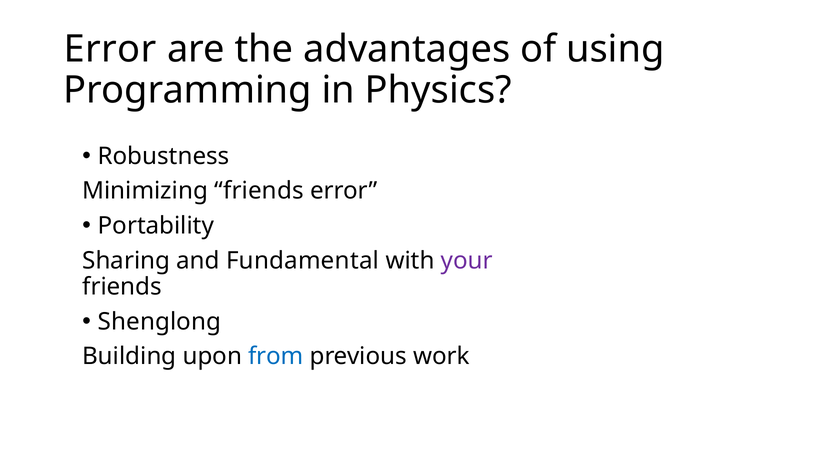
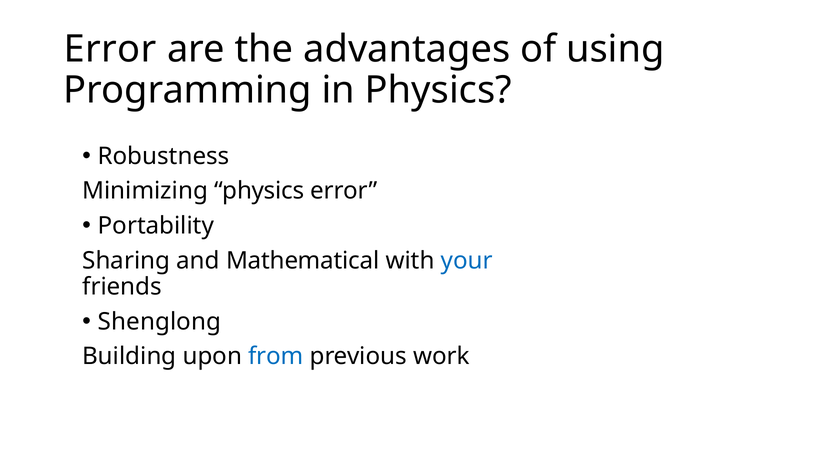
Minimizing friends: friends -> physics (259, 191)
Fundamental: Fundamental -> Mathematical (303, 261)
your colour: purple -> blue (467, 261)
